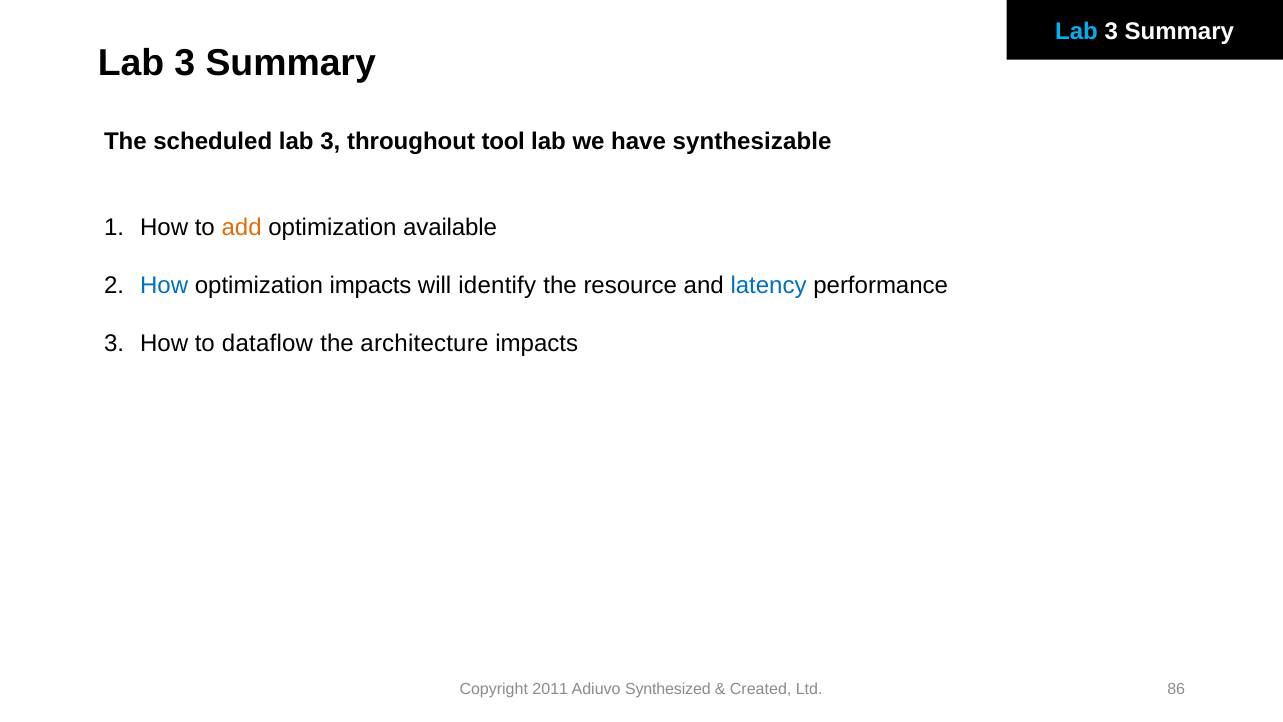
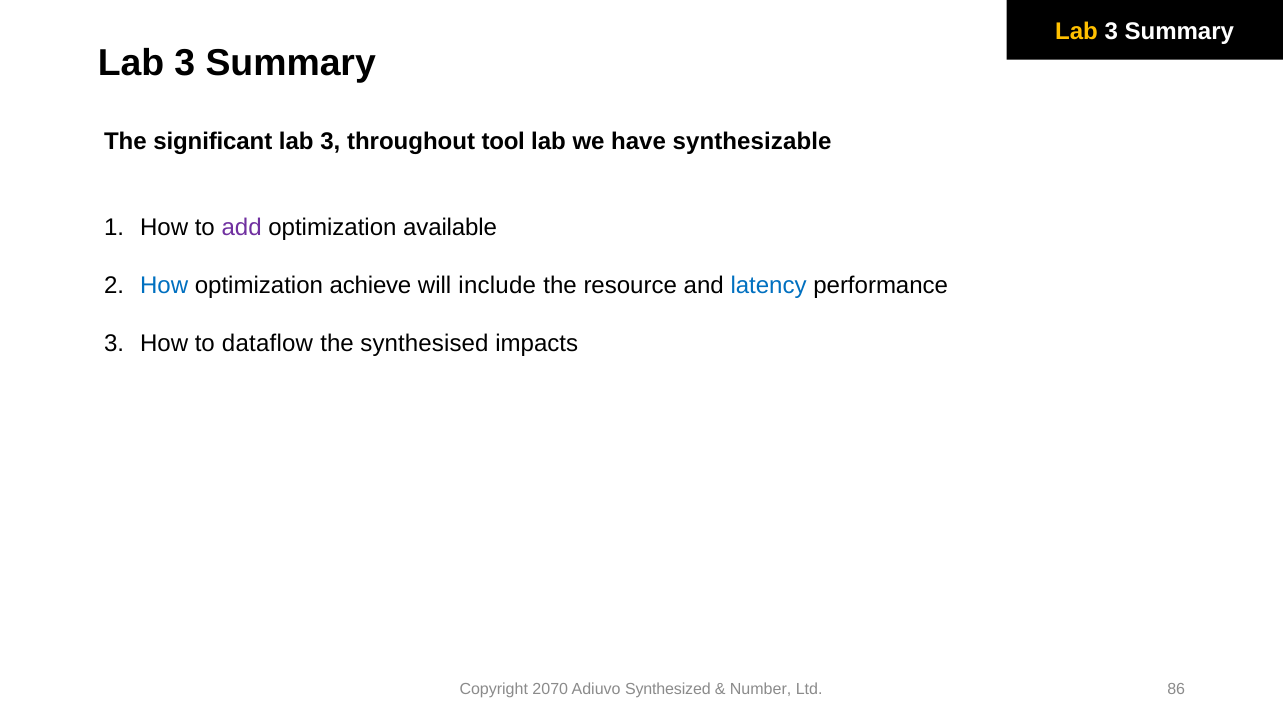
Lab colour: light blue -> yellow (1077, 31)
scheduled: scheduled -> significant (213, 141)
add colour: orange -> purple (242, 228)
optimization impacts: impacts -> achieve (371, 286)
identify: identify -> include (497, 286)
architecture: architecture -> synthesised (424, 343)
2011: 2011 -> 2070 (550, 689)
Created: Created -> Number (761, 689)
